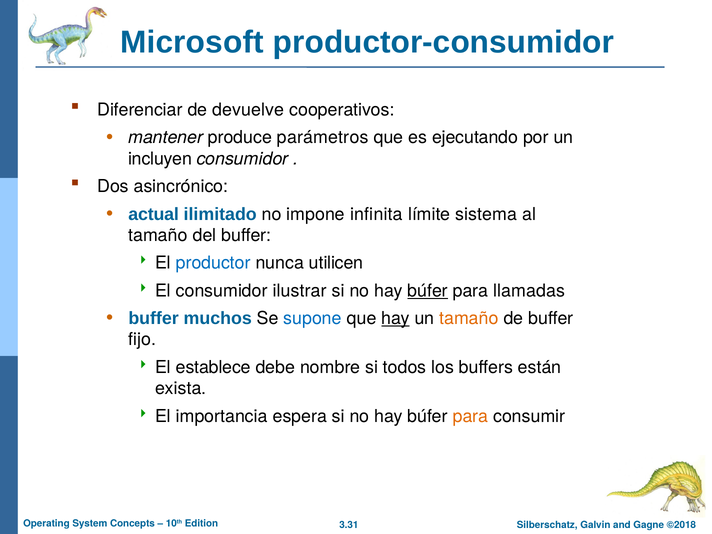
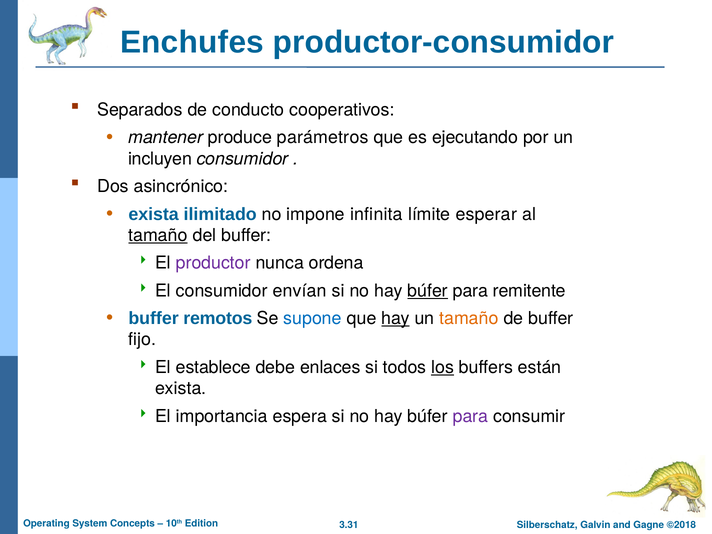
Microsoft: Microsoft -> Enchufes (192, 42)
Diferenciar: Diferenciar -> Separados (140, 110)
devuelve: devuelve -> conducto (248, 110)
actual: actual -> exista (154, 214)
sistema: sistema -> esperar (486, 214)
tamaño underline: none -> present (158, 236)
productor colour: blue -> purple (213, 263)
utilicen: utilicen -> ordena (336, 263)
ilustrar: ilustrar -> envían (300, 291)
llamadas: llamadas -> remitente (529, 291)
muchos: muchos -> remotos (218, 318)
nombre: nombre -> enlaces (330, 367)
los underline: none -> present (443, 367)
para colour: orange -> purple (471, 416)
